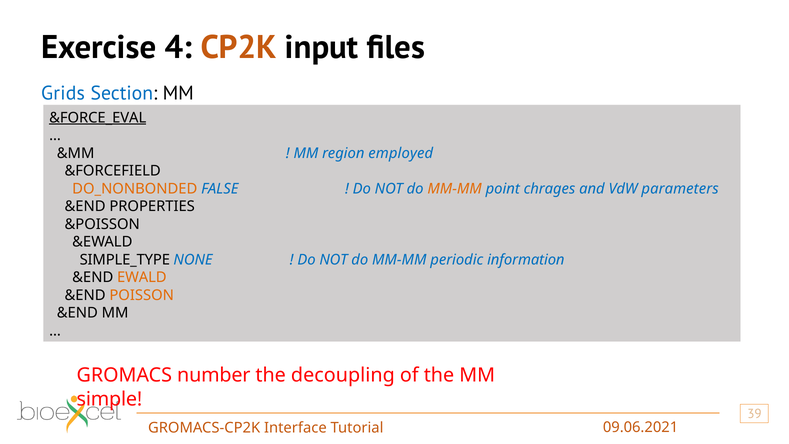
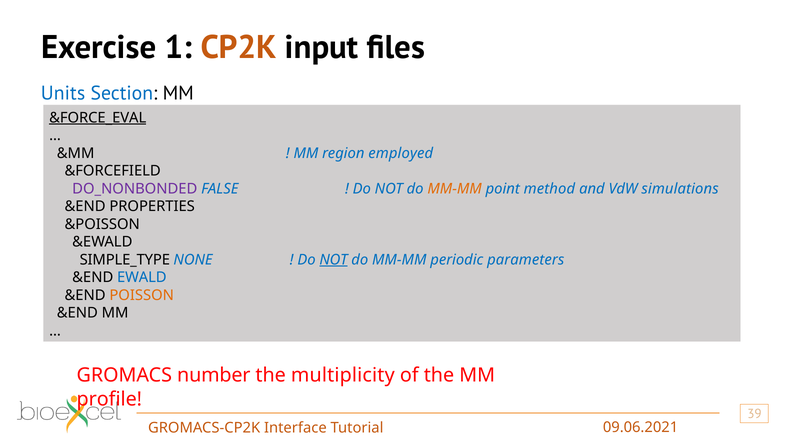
4: 4 -> 1 (178, 47)
Grids: Grids -> Units (63, 93)
DO_NONBONDED colour: orange -> purple (135, 189)
chrages: chrages -> method (549, 189)
parameters: parameters -> simulations (680, 189)
NOT underline: none -> present (334, 260)
information: information -> parameters (526, 260)
EWALD colour: orange -> blue (142, 277)
decoupling: decoupling -> multiplicity (343, 375)
simple: simple -> profile (109, 399)
